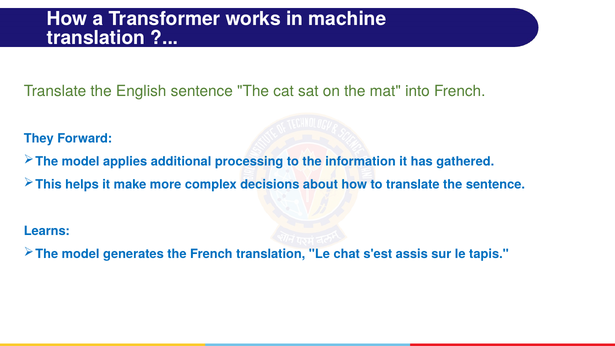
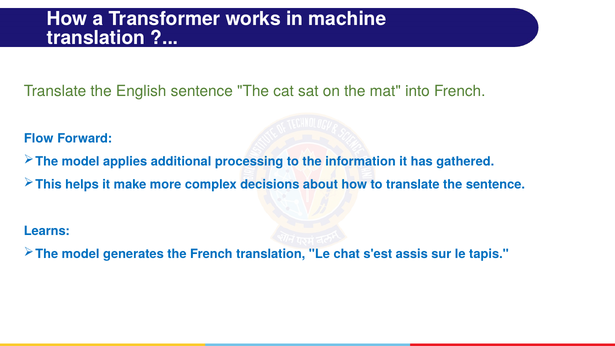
They: They -> Flow (39, 139)
